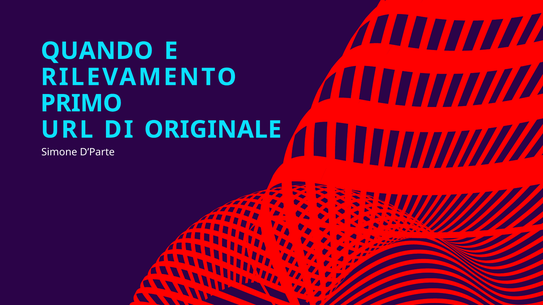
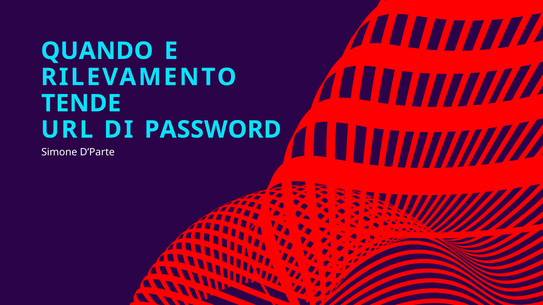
PRIMO: PRIMO -> TENDE (81, 104)
ORIGINALE: ORIGINALE -> PASSWORD (213, 130)
